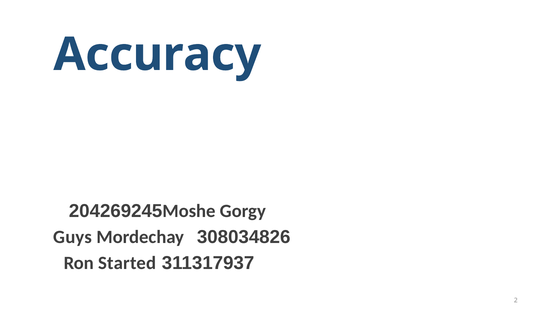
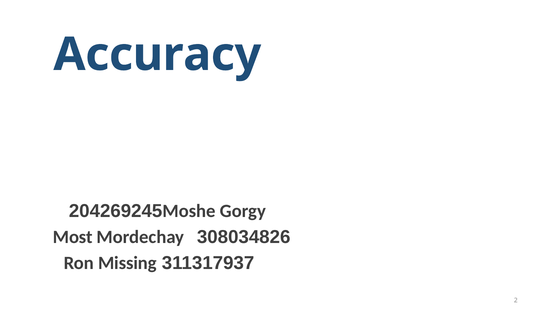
Guys: Guys -> Most (73, 237)
Started: Started -> Missing (127, 263)
